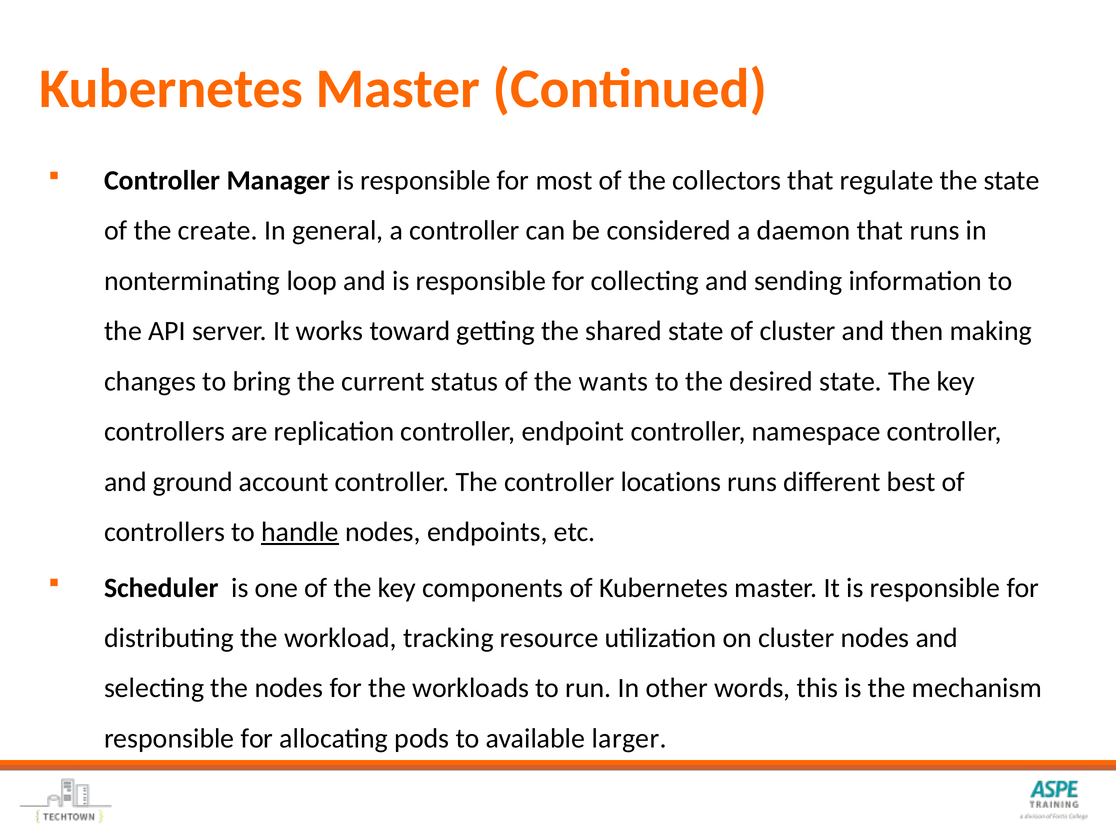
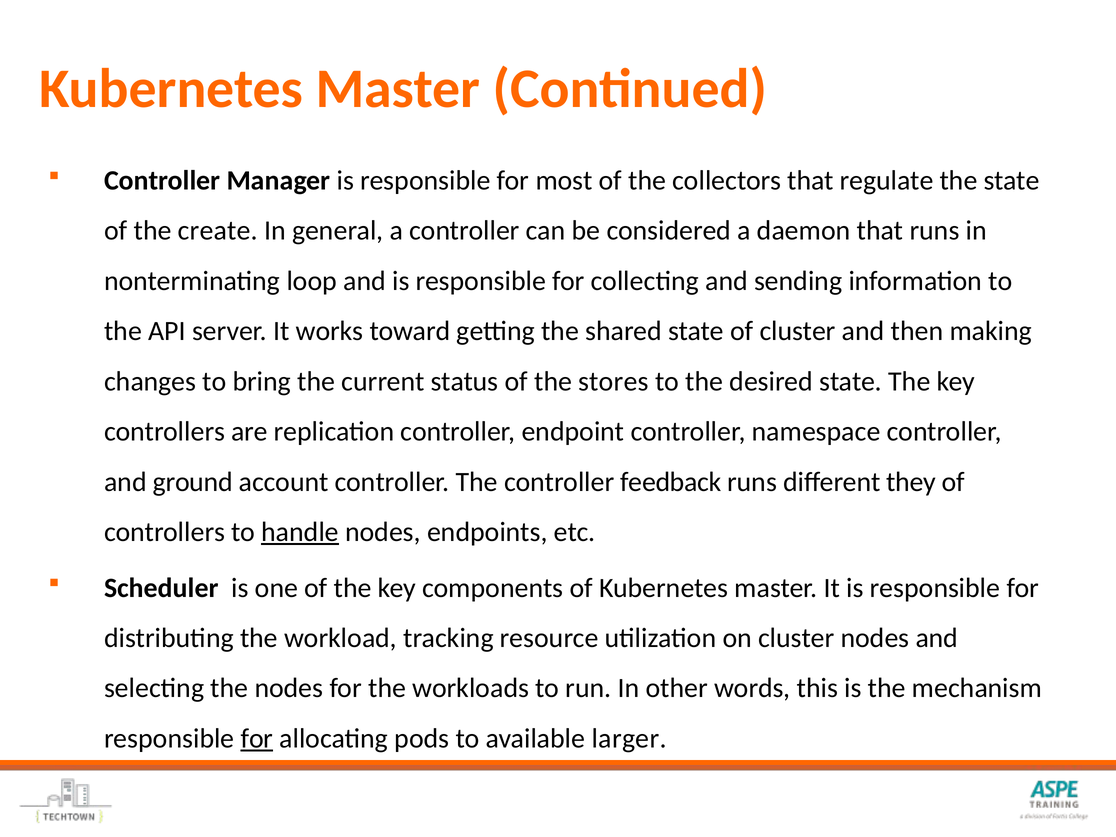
wants: wants -> stores (614, 381)
locations: locations -> feedback (671, 482)
best: best -> they (911, 482)
for underline: none -> present (257, 739)
